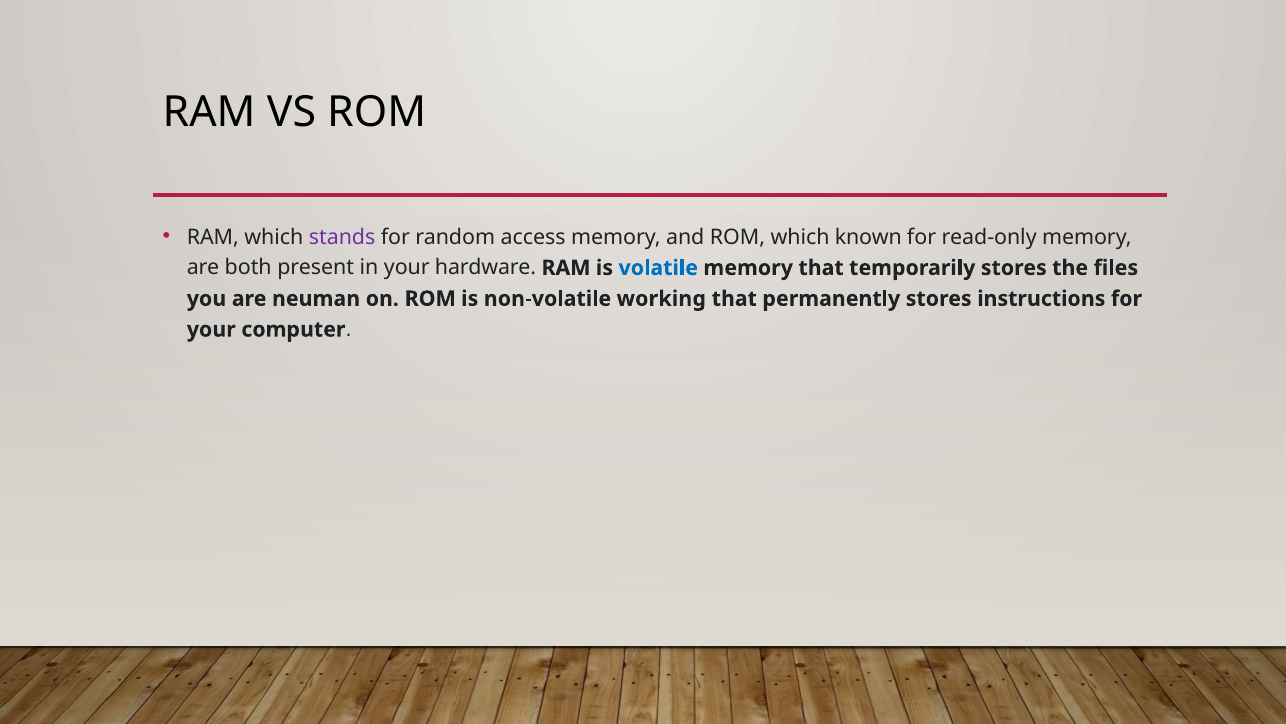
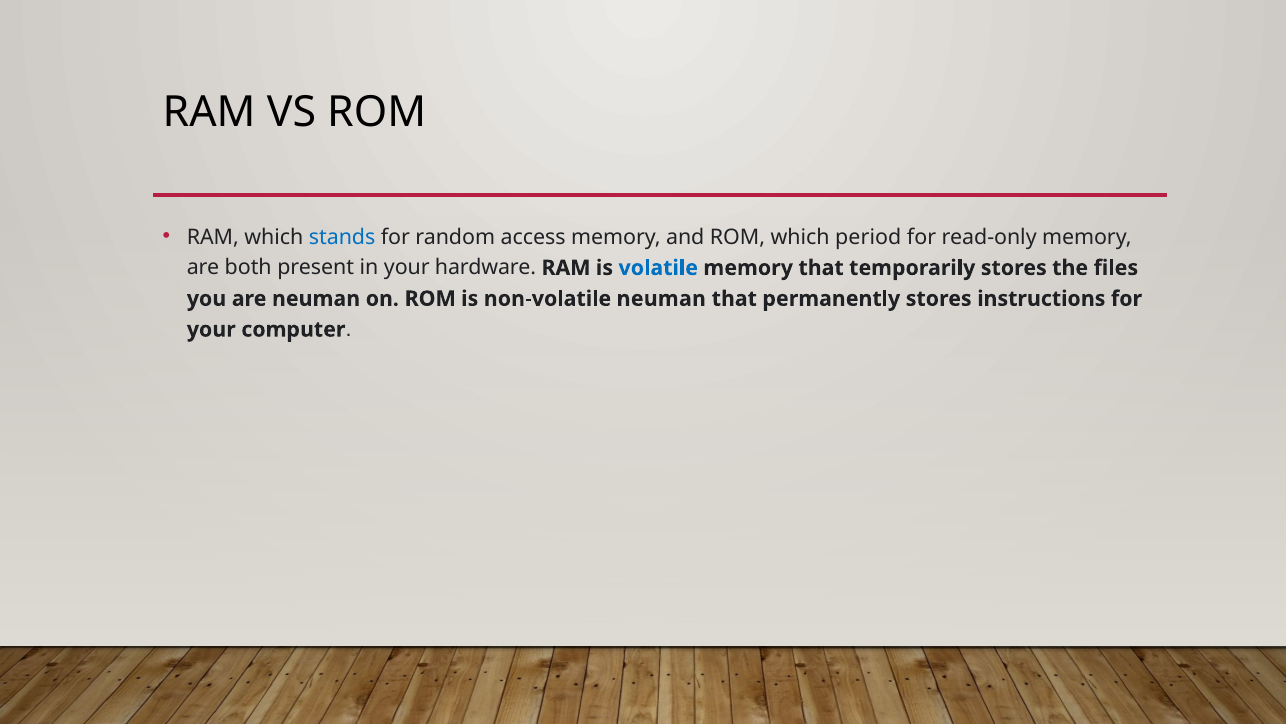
stands colour: purple -> blue (342, 237)
known: known -> period (868, 237)
non-volatile working: working -> neuman (661, 298)
